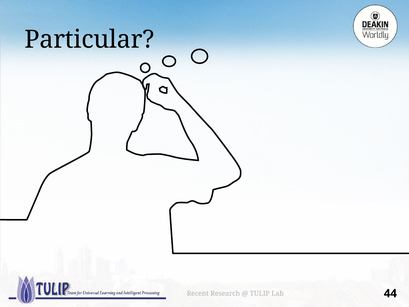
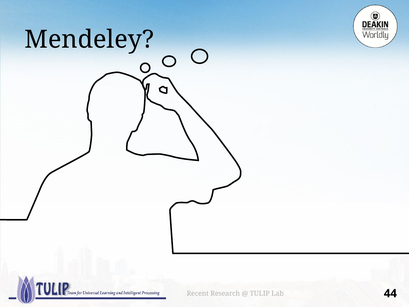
Particular: Particular -> Mendeley (89, 40)
